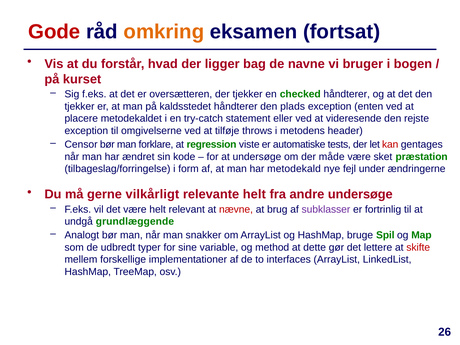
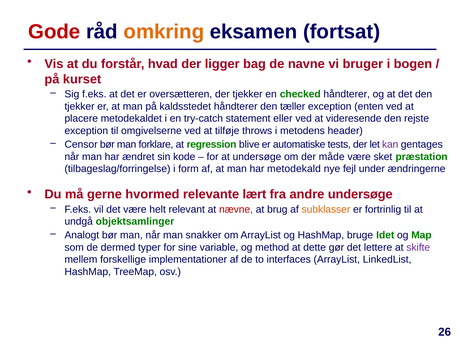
plads: plads -> tæller (293, 106)
viste: viste -> blive (249, 144)
kan colour: red -> purple (390, 144)
vilkårligt: vilkårligt -> hvormed (152, 194)
relevante helt: helt -> lært (254, 194)
subklasser colour: purple -> orange (326, 209)
grundlæggende: grundlæggende -> objektsamlinger (135, 222)
Spil: Spil -> Idet (385, 235)
udbredt: udbredt -> dermed (118, 247)
skifte colour: red -> purple (418, 247)
